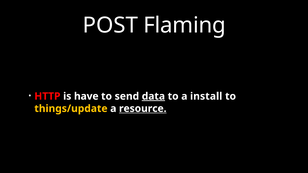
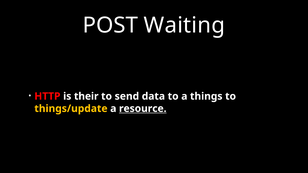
Flaming: Flaming -> Waiting (184, 25)
have: have -> their (86, 96)
data underline: present -> none (153, 96)
install: install -> things (206, 96)
